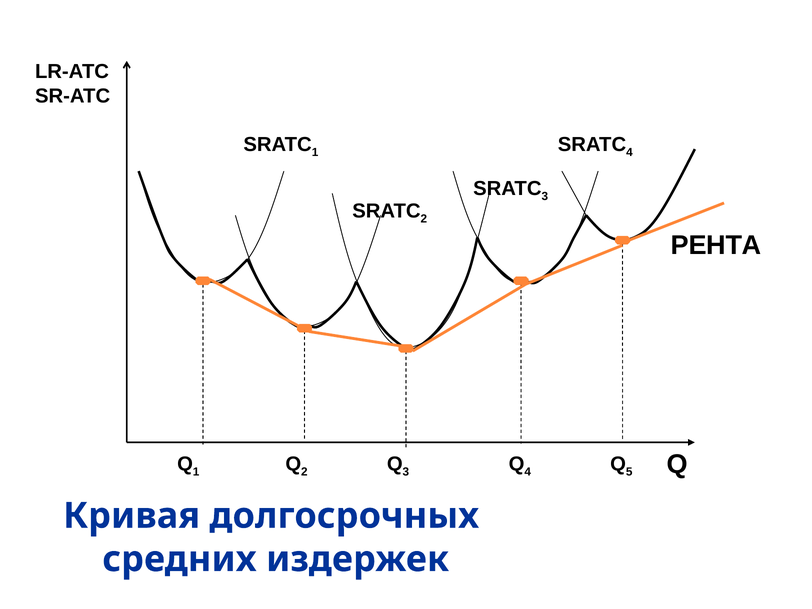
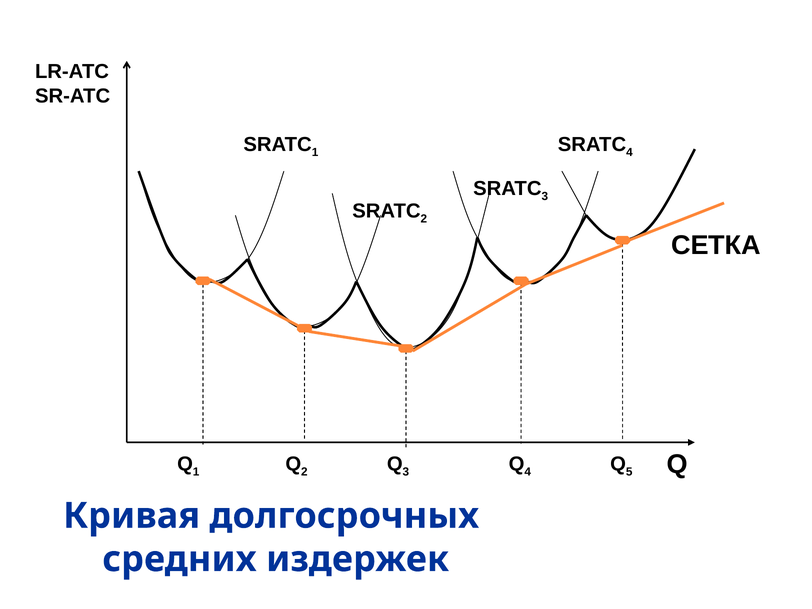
РЕНТА: РЕНТА -> СЕТКА (716, 245)
